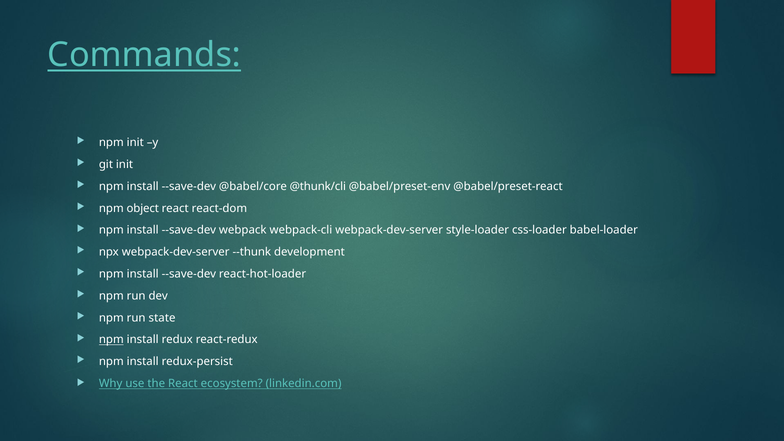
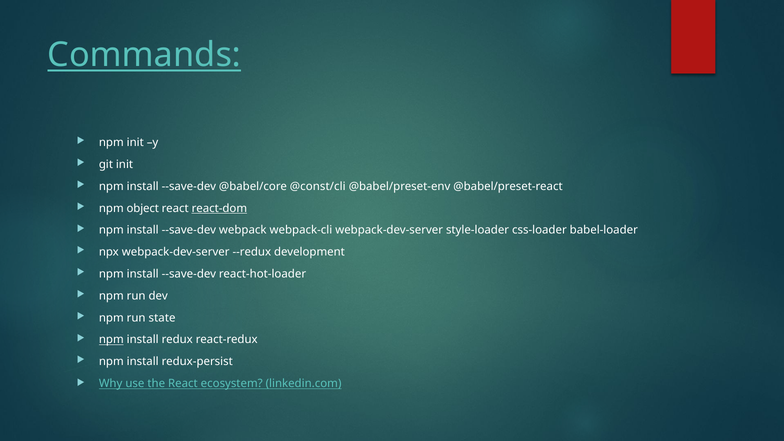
@thunk/cli: @thunk/cli -> @const/cli (318, 186)
react-dom underline: none -> present (219, 208)
--thunk: --thunk -> --redux (252, 252)
